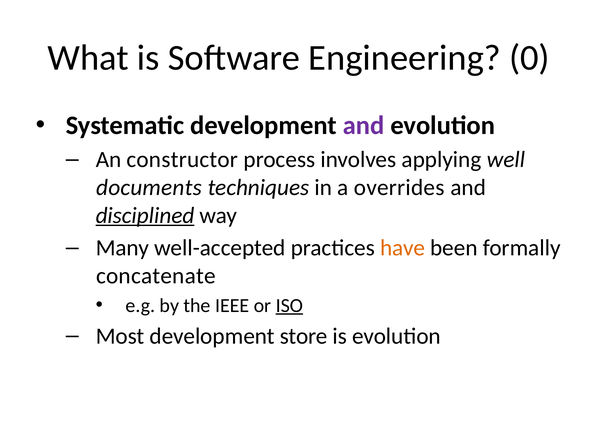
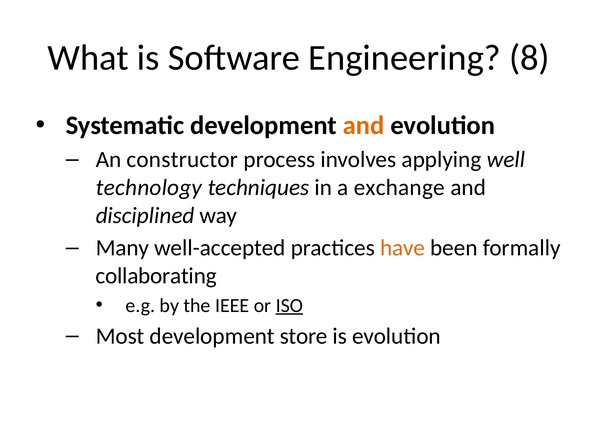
0: 0 -> 8 (529, 58)
and colour: purple -> orange (364, 125)
documents: documents -> technology (149, 188)
overrides: overrides -> exchange (399, 188)
disciplined underline: present -> none (145, 216)
concatenate: concatenate -> collaborating (156, 276)
